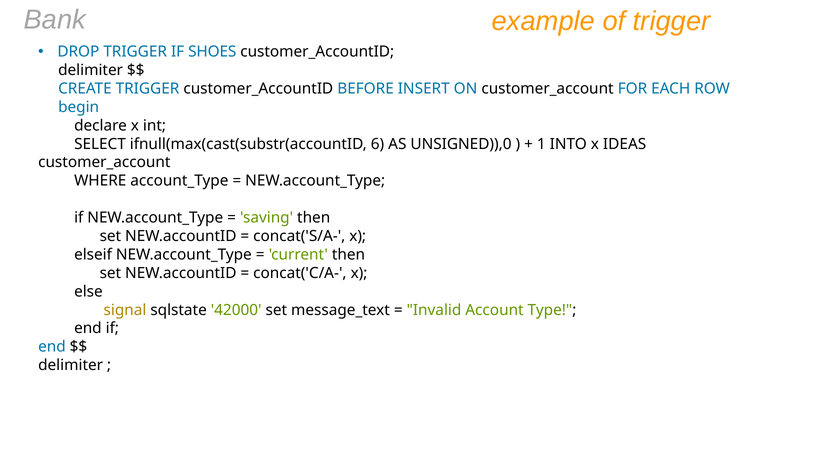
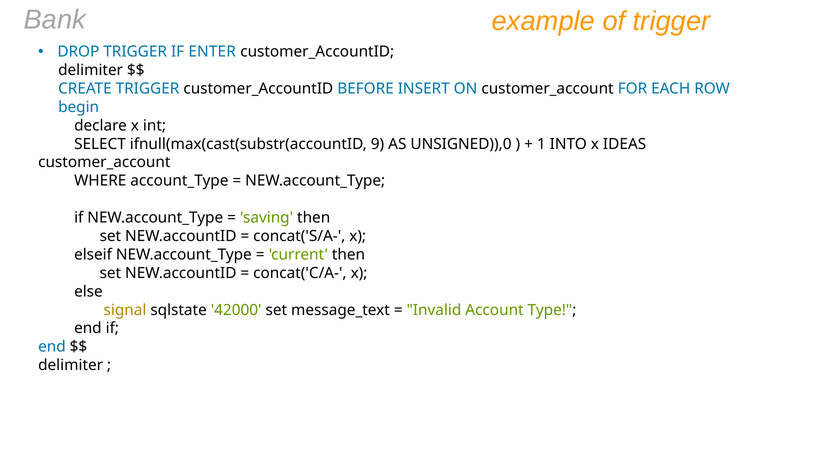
SHOES: SHOES -> ENTER (212, 52)
6: 6 -> 9 (378, 144)
